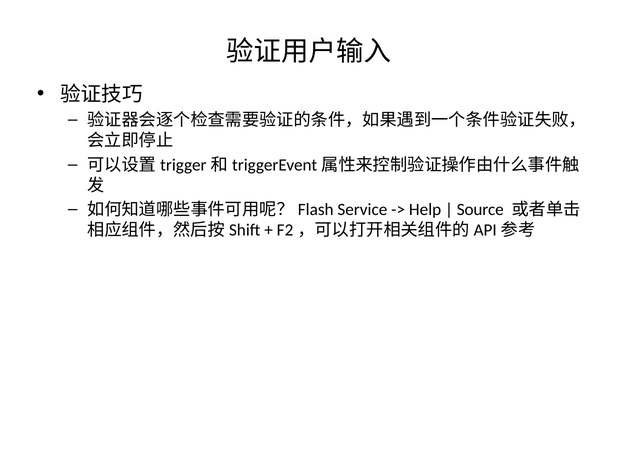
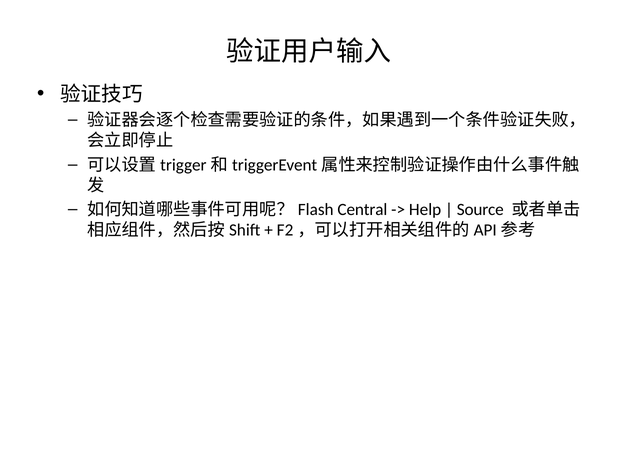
Service: Service -> Central (362, 209)
